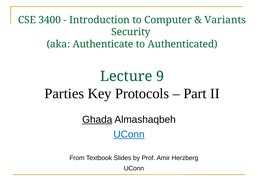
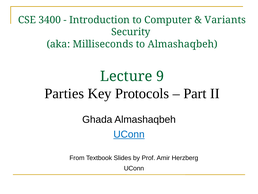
Authenticate: Authenticate -> Milliseconds (103, 44)
to Authenticated: Authenticated -> Almashaqbeh (183, 44)
Ghada underline: present -> none (97, 119)
